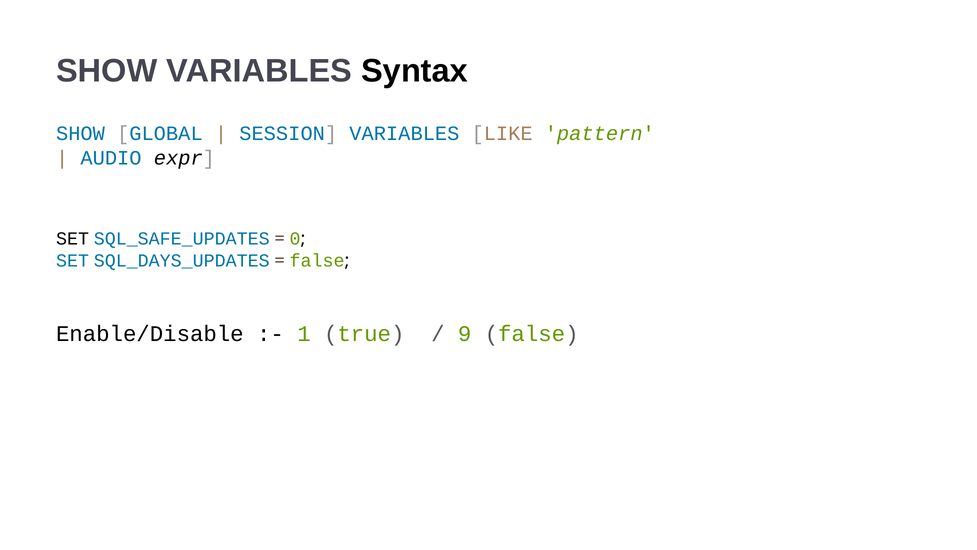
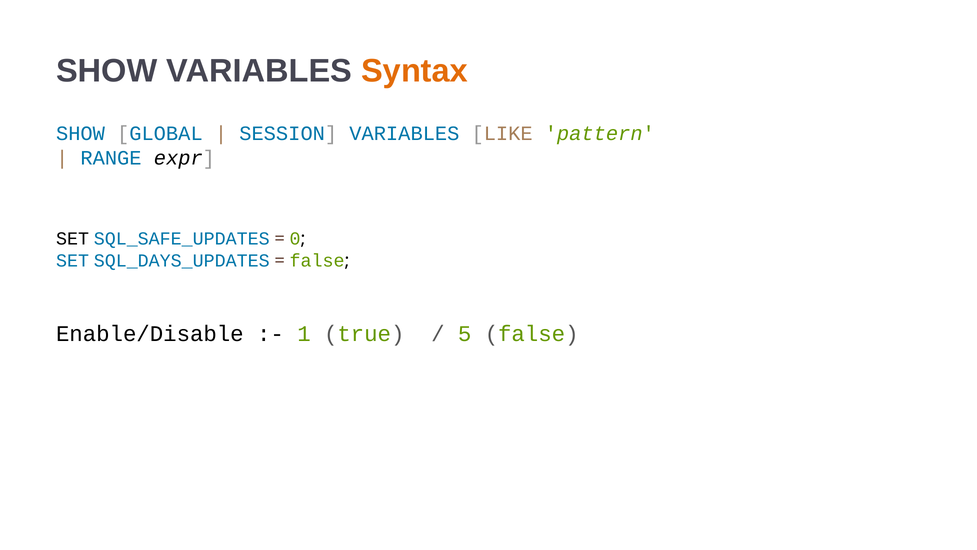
Syntax colour: black -> orange (415, 71)
AUDIO: AUDIO -> RANGE (111, 158)
9: 9 -> 5 (465, 333)
